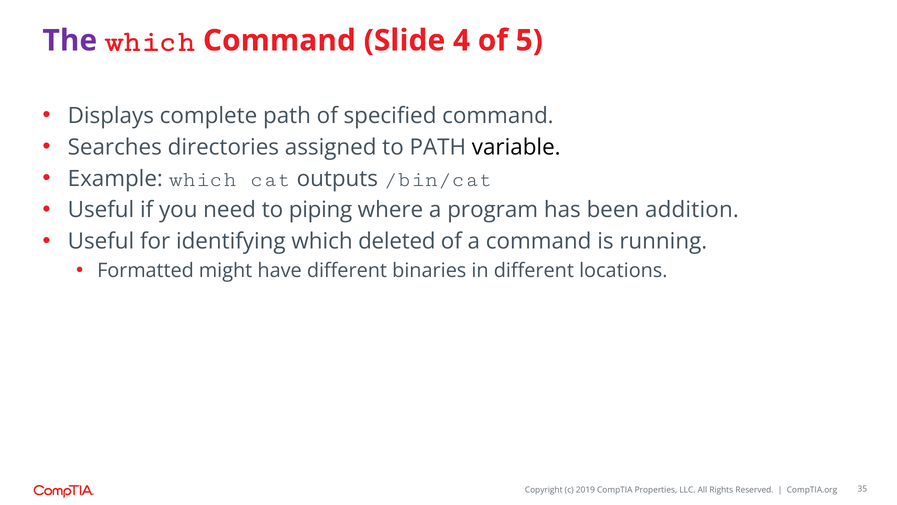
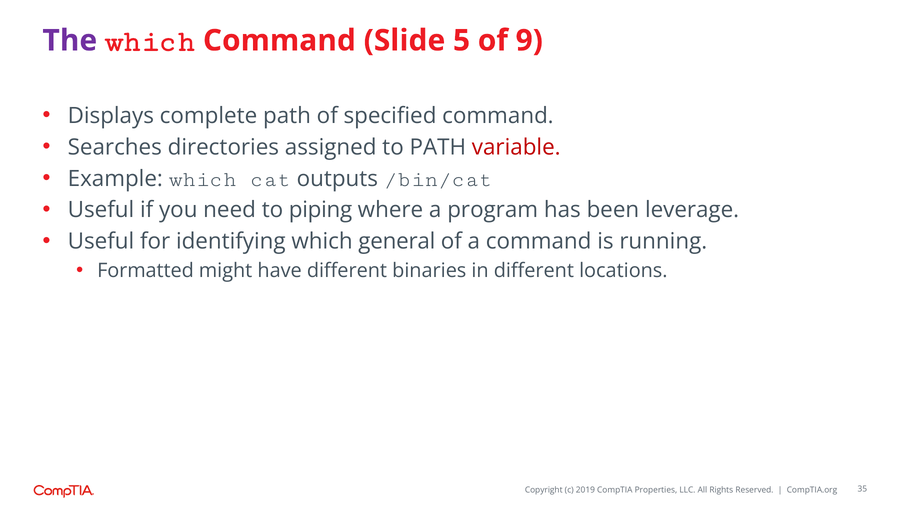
4: 4 -> 5 (462, 41)
5: 5 -> 9 (529, 41)
variable colour: black -> red (516, 147)
addition: addition -> leverage (692, 210)
deleted: deleted -> general (397, 241)
